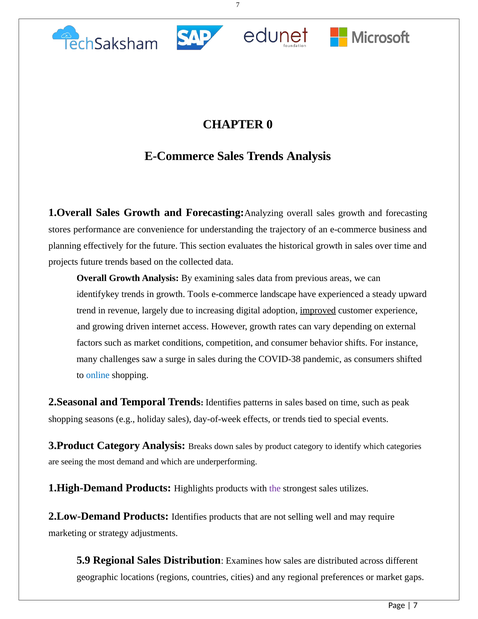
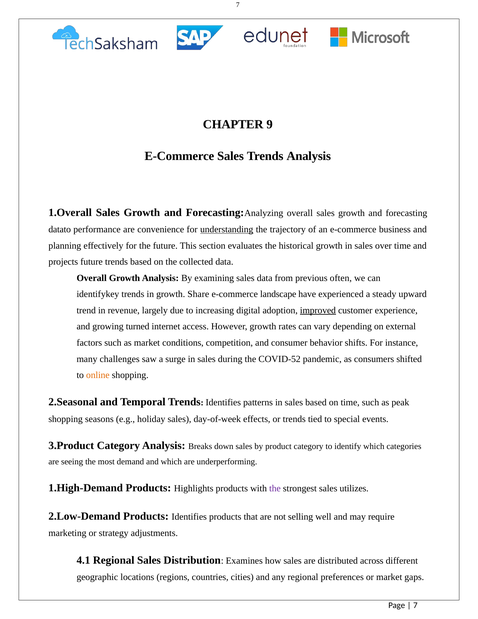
0: 0 -> 9 (270, 124)
stores: stores -> datato (60, 229)
understanding underline: none -> present (227, 229)
areas: areas -> often (341, 278)
Tools: Tools -> Share (198, 294)
driven: driven -> turned (138, 326)
COVID-38: COVID-38 -> COVID-52 (280, 359)
online colour: blue -> orange (98, 375)
5.9: 5.9 -> 4.1 (83, 560)
